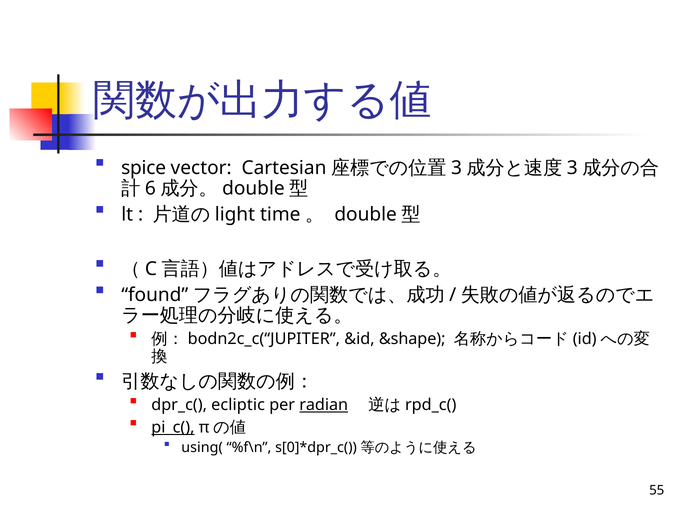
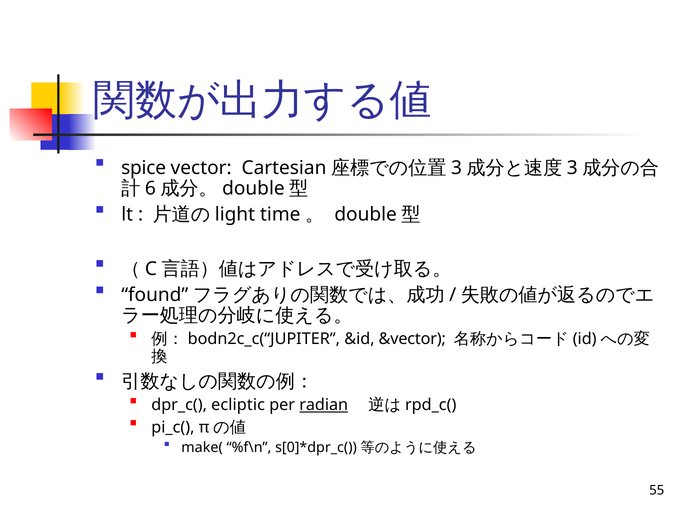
&shape: &shape -> &vector (412, 339)
pi_c( underline: present -> none (173, 427)
using(: using( -> make( (202, 447)
